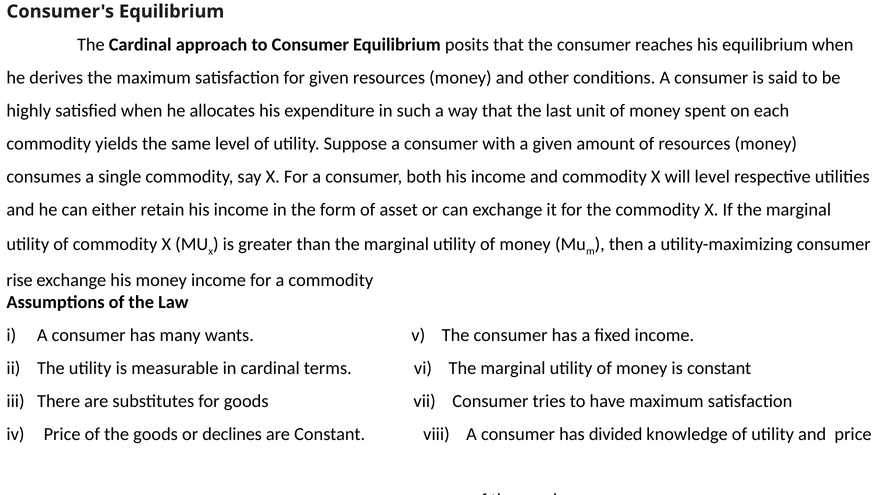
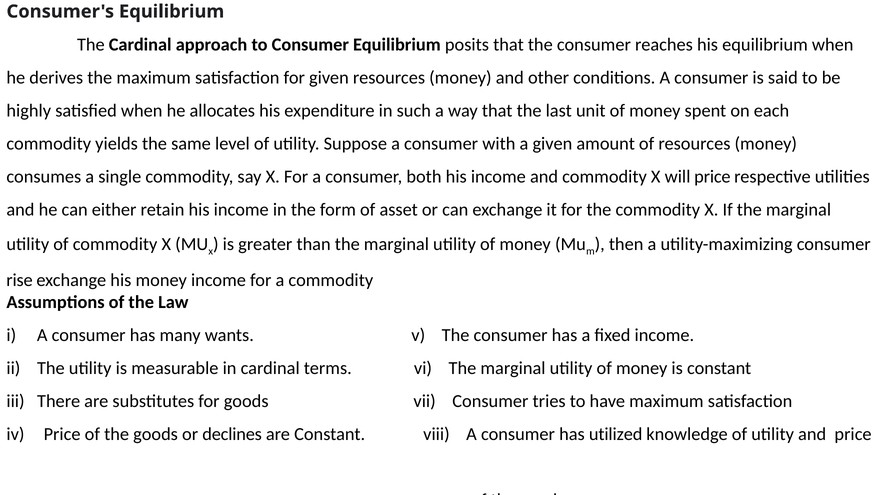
will level: level -> price (712, 177)
divided: divided -> utilized (616, 434)
